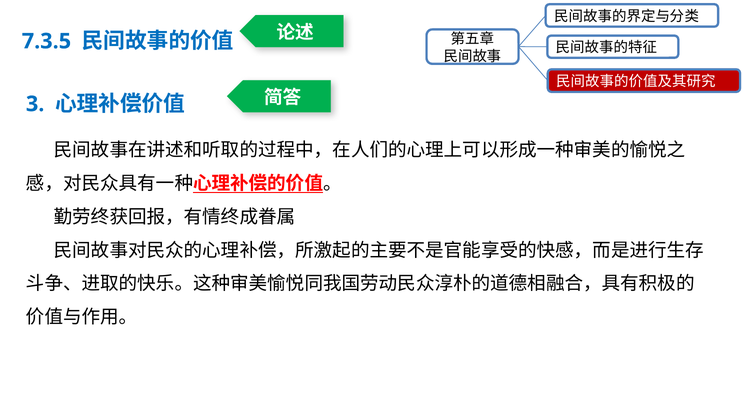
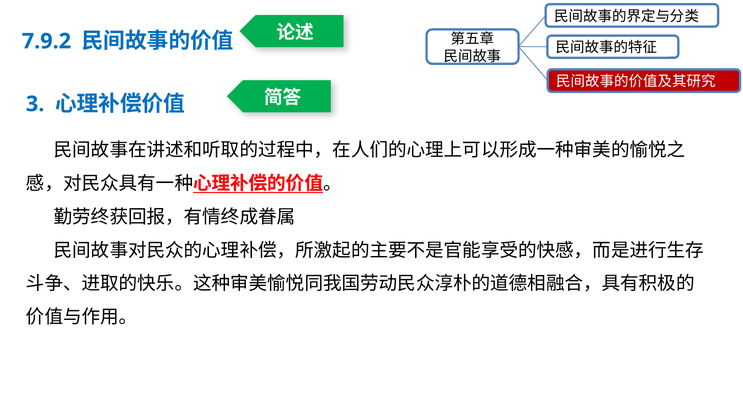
7.3.5: 7.3.5 -> 7.9.2 (46, 41)
